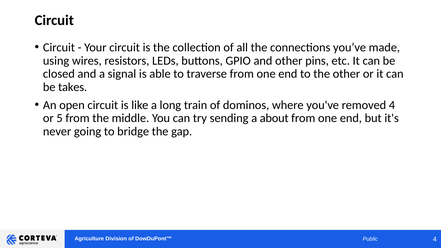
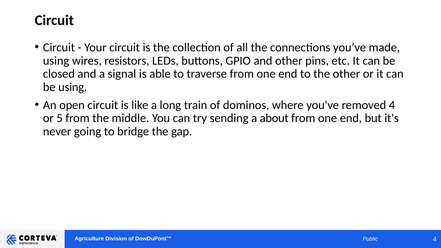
be takes: takes -> using (73, 87)
